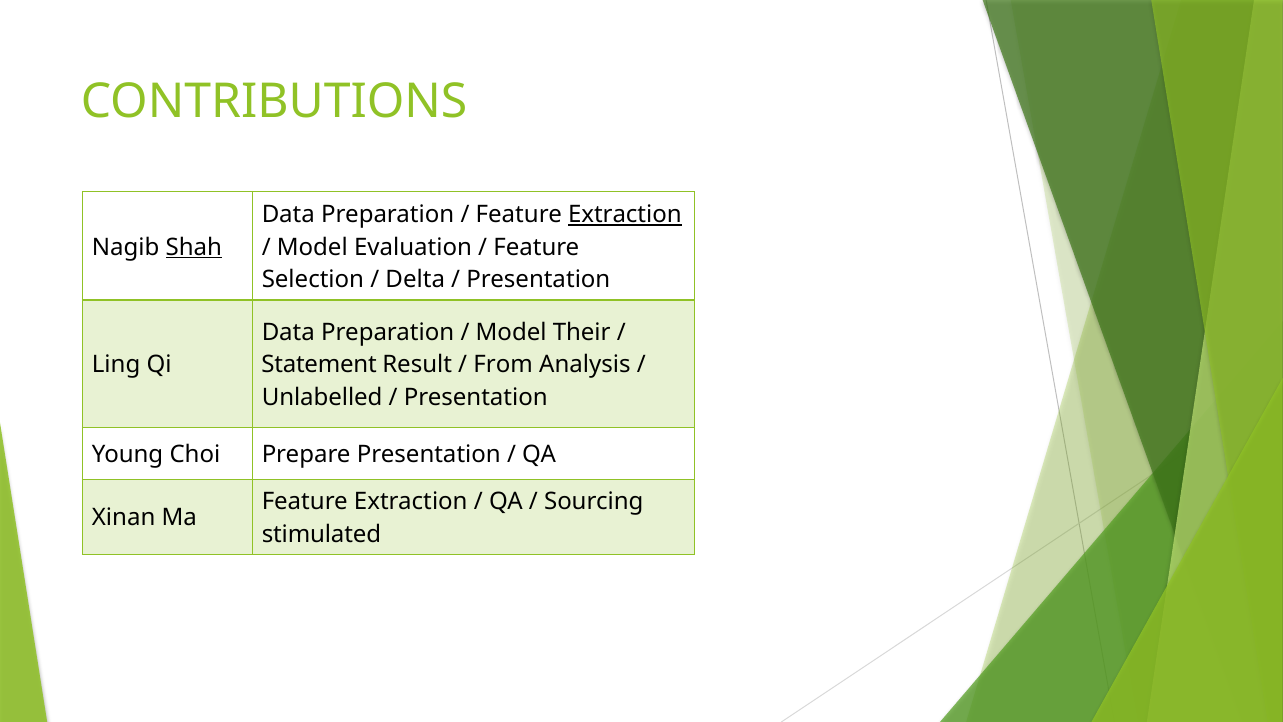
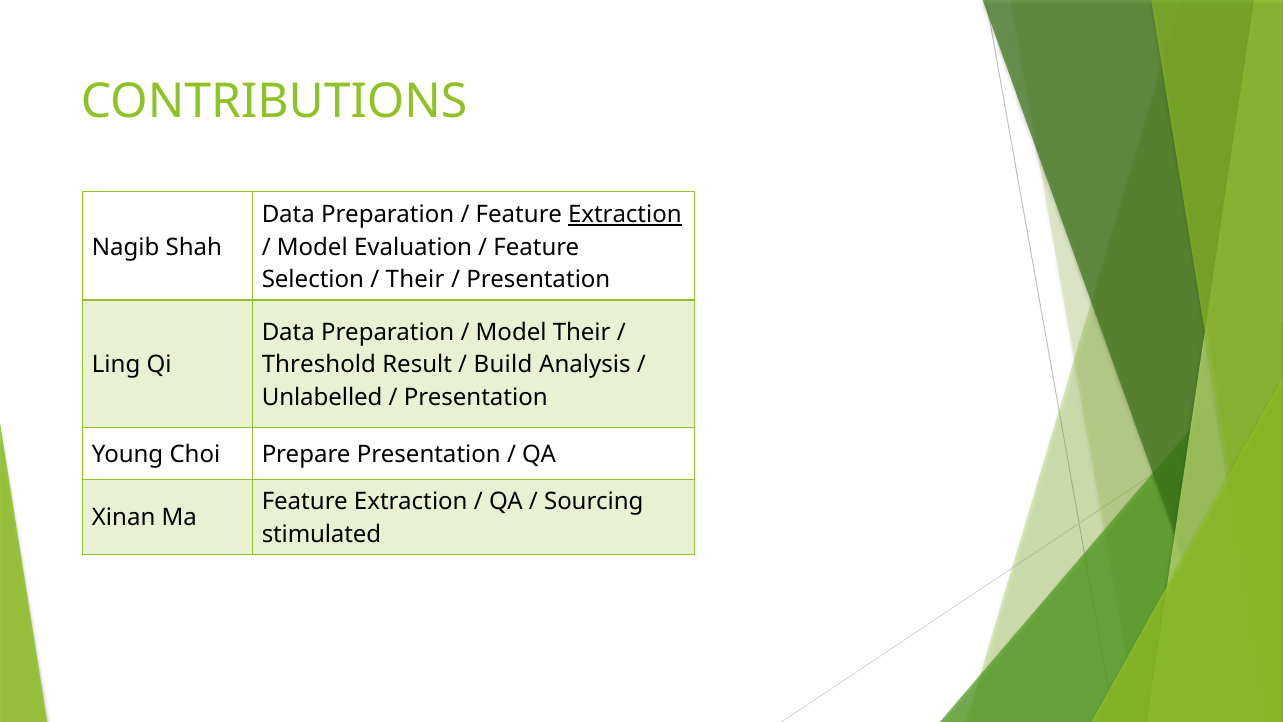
Shah underline: present -> none (194, 247)
Delta: Delta -> Their (415, 280)
Statement: Statement -> Threshold (319, 365)
From: From -> Build (503, 365)
